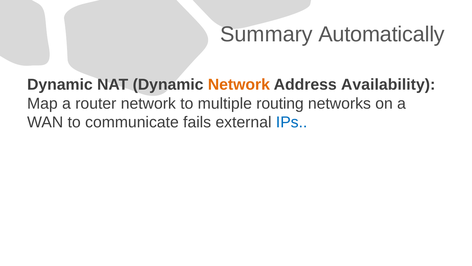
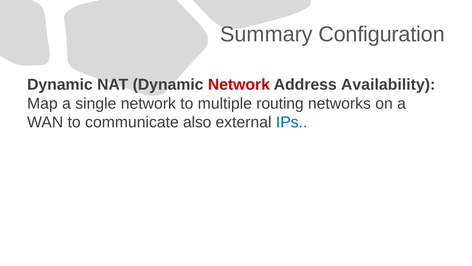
Automatically: Automatically -> Configuration (382, 34)
Network colour: orange -> red (239, 84)
router: router -> single (96, 103)
fails: fails -> also (197, 122)
